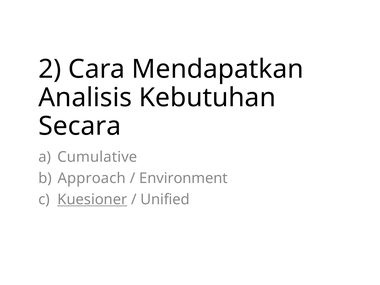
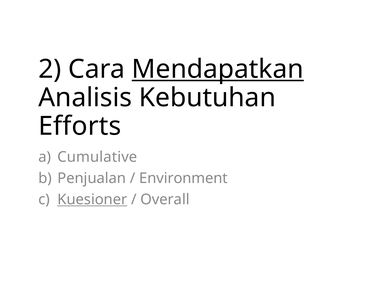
Mendapatkan underline: none -> present (218, 69)
Secara: Secara -> Efforts (80, 126)
Approach: Approach -> Penjualan (92, 178)
Unified: Unified -> Overall (165, 199)
